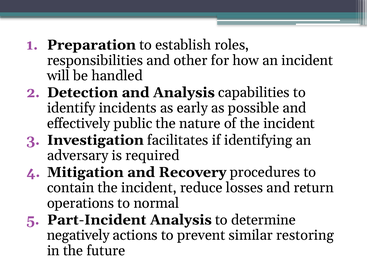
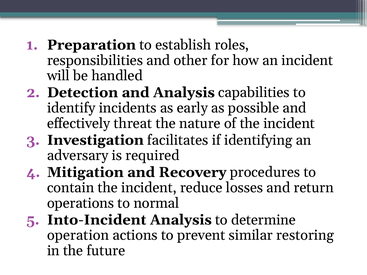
public: public -> threat (133, 123)
Part-Incident: Part-Incident -> Into-Incident (97, 220)
negatively: negatively -> operation (78, 235)
